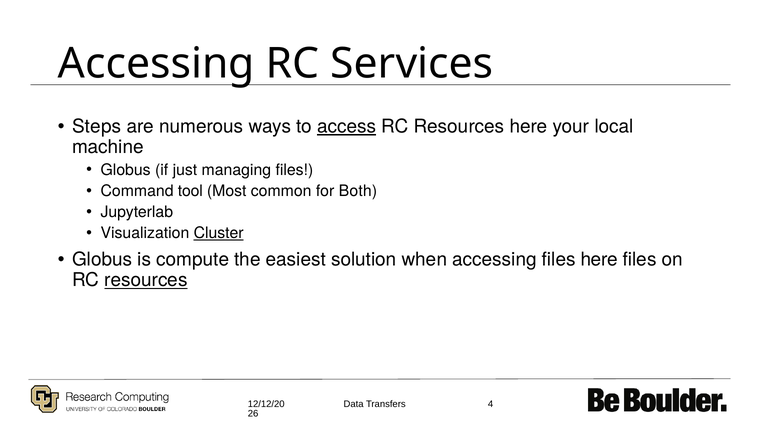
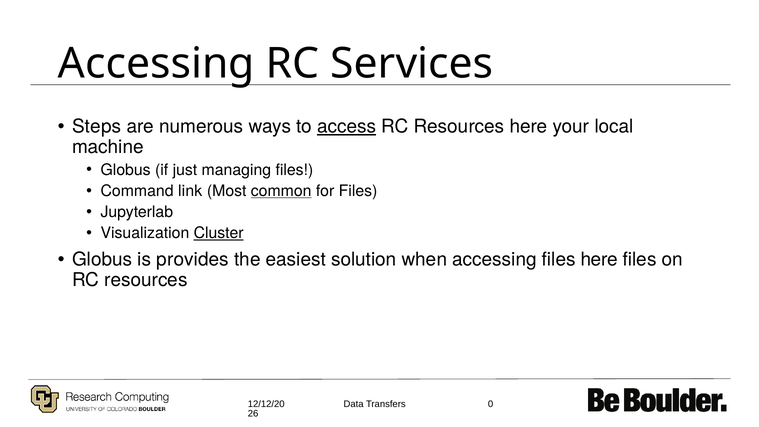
tool: tool -> link (190, 191)
common underline: none -> present (281, 191)
for Both: Both -> Files (358, 191)
compute: compute -> provides (193, 260)
resources underline: present -> none (146, 280)
4: 4 -> 0 (491, 404)
